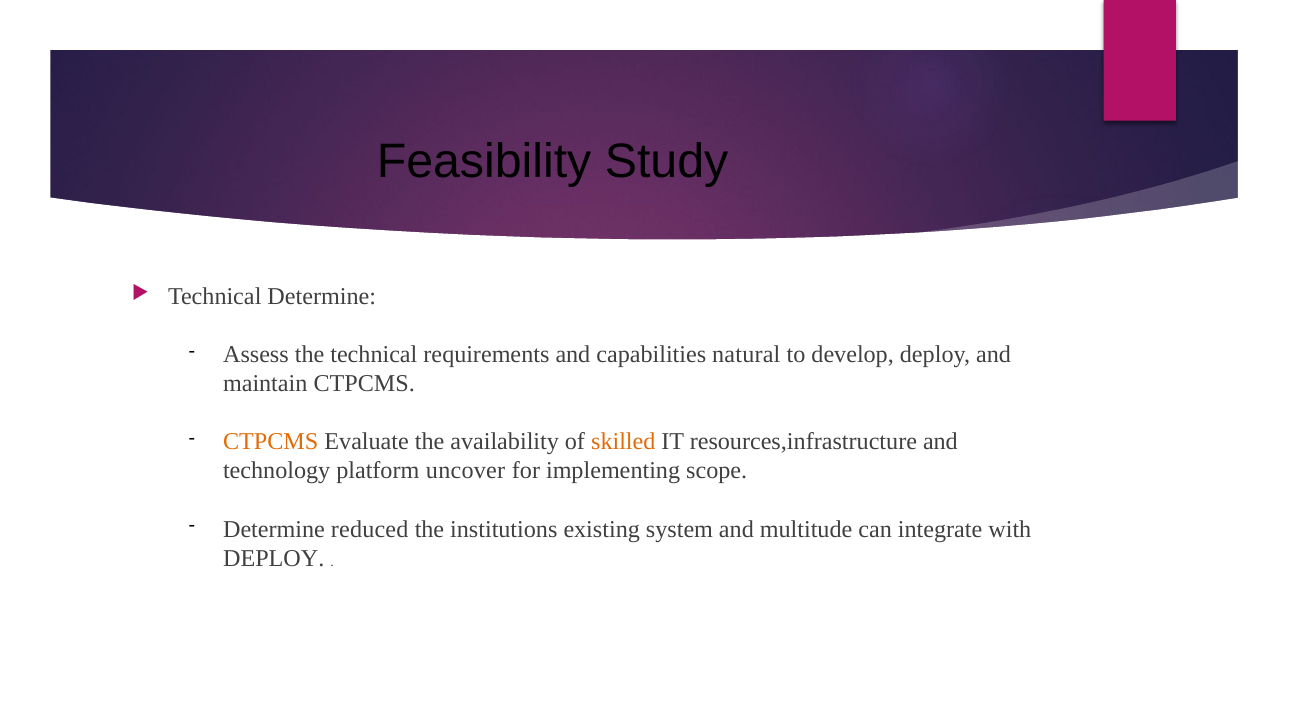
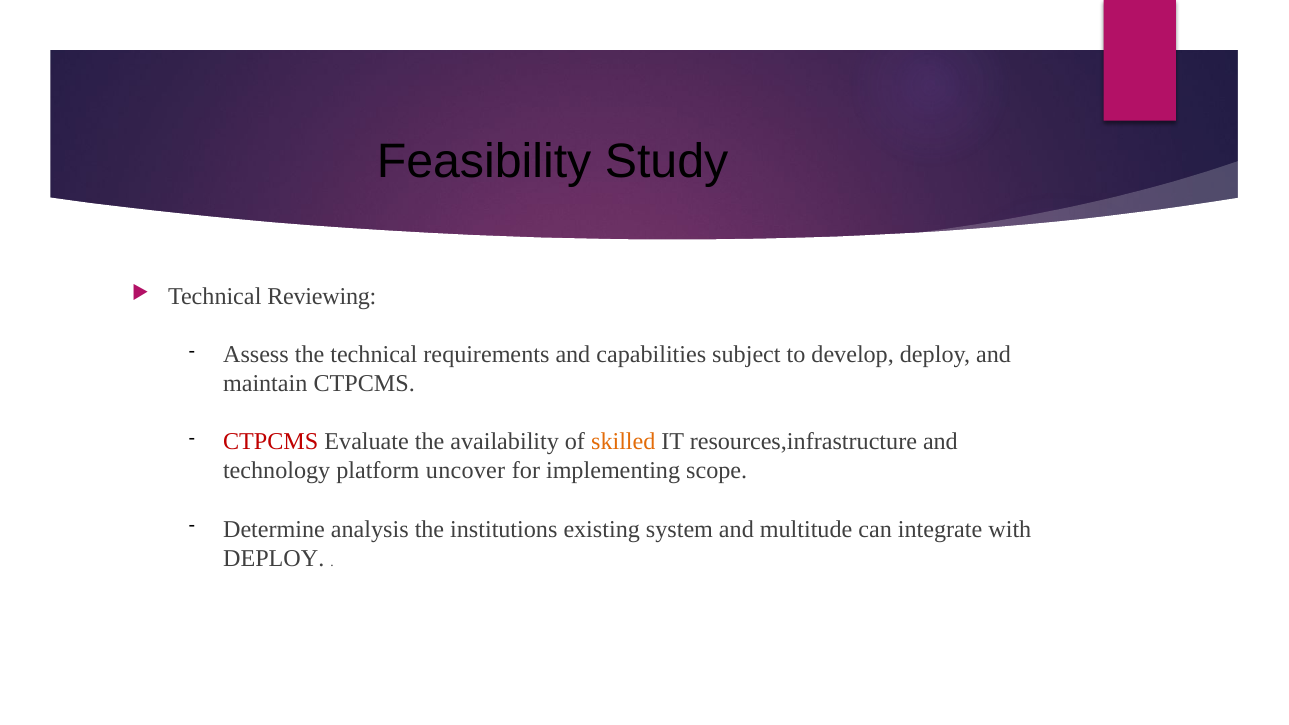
Technical Determine: Determine -> Reviewing (322, 296)
natural: natural -> subject (746, 355)
CTPCMS colour: orange -> red (271, 442)
reduced: reduced -> analysis (370, 529)
